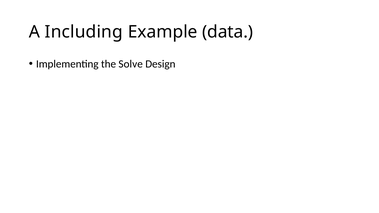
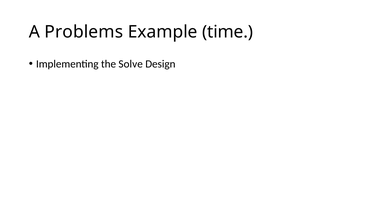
Including: Including -> Problems (84, 32)
data: data -> time (228, 32)
